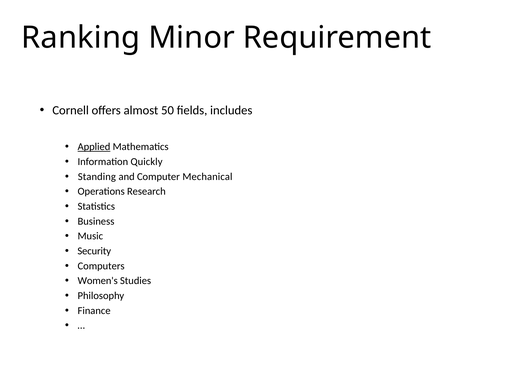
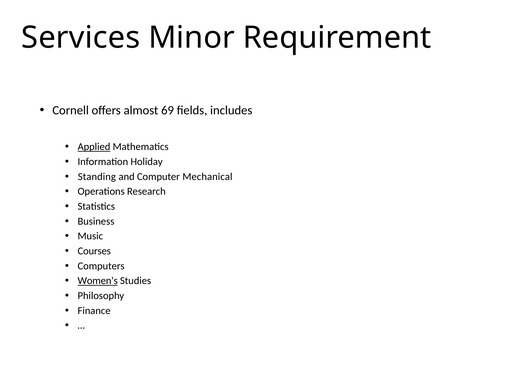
Ranking: Ranking -> Services (81, 37)
50: 50 -> 69 (168, 110)
Quickly: Quickly -> Holiday (147, 162)
Security: Security -> Courses (94, 251)
Women's underline: none -> present (98, 281)
